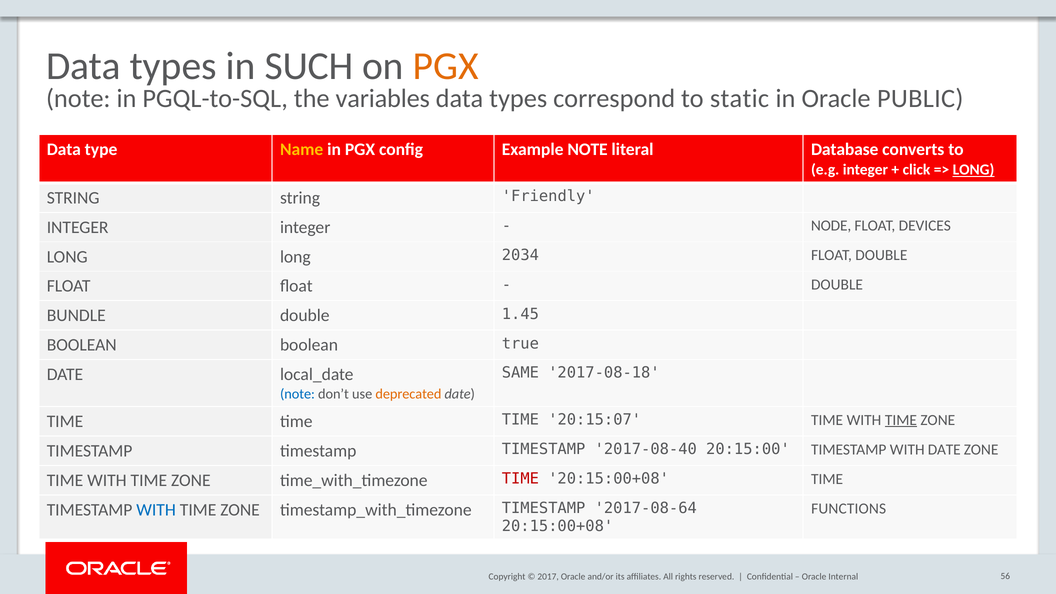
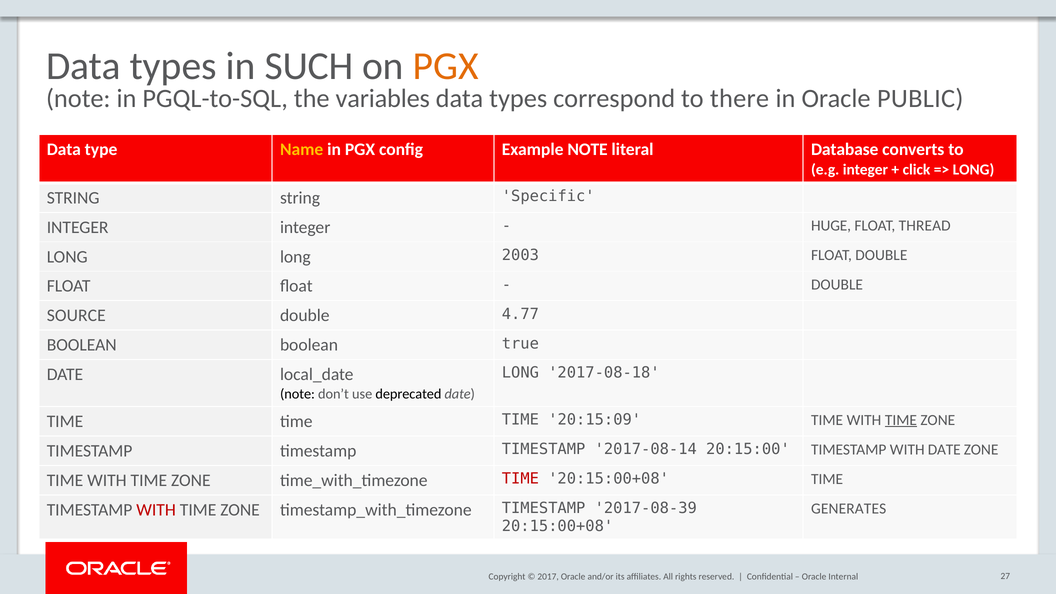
static: static -> there (740, 98)
LONG underline: present -> none (974, 170)
Friendly: Friendly -> Specific (548, 196)
NODE: NODE -> HUGE (831, 226)
DEVICES: DEVICES -> THREAD (925, 226)
2034: 2034 -> 2003 (520, 255)
BUNDLE: BUNDLE -> SOURCE (76, 316)
1.45: 1.45 -> 4.77 (520, 314)
SAME: SAME -> LONG (520, 373)
note colour: blue -> black (297, 394)
deprecated colour: orange -> black (408, 394)
20:15:07: 20:15:07 -> 20:15:09 (595, 420)
2017-08-40: 2017-08-40 -> 2017-08-14 (646, 449)
FUNCTIONS: FUNCTIONS -> GENERATES (849, 509)
WITH colour: blue -> red (156, 510)
2017-08-64: 2017-08-64 -> 2017-08-39 (646, 508)
56: 56 -> 27 (1005, 576)
